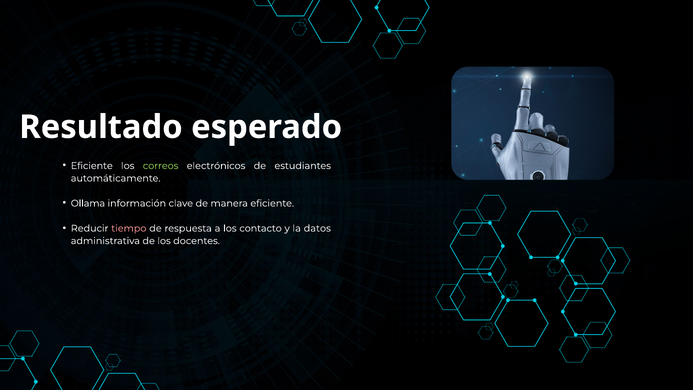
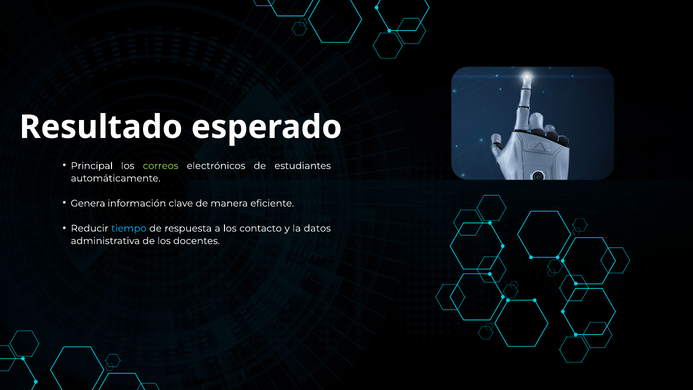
Eficiente: Eficiente -> Principal (92, 166)
Ollama: Ollama -> Genera (88, 203)
tiempo colour: pink -> light blue (129, 228)
